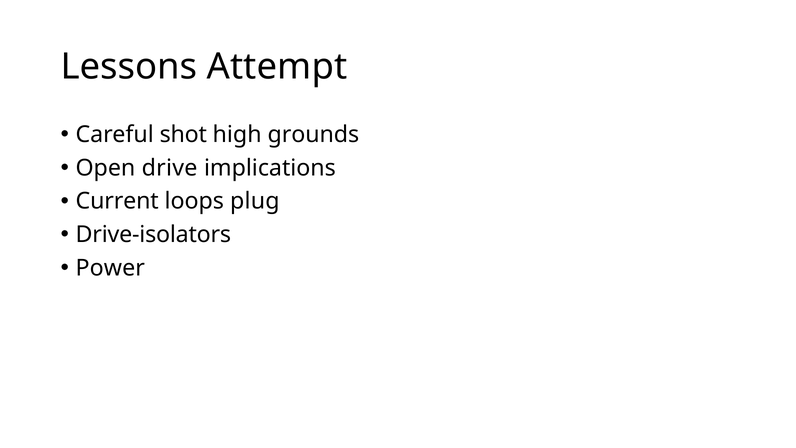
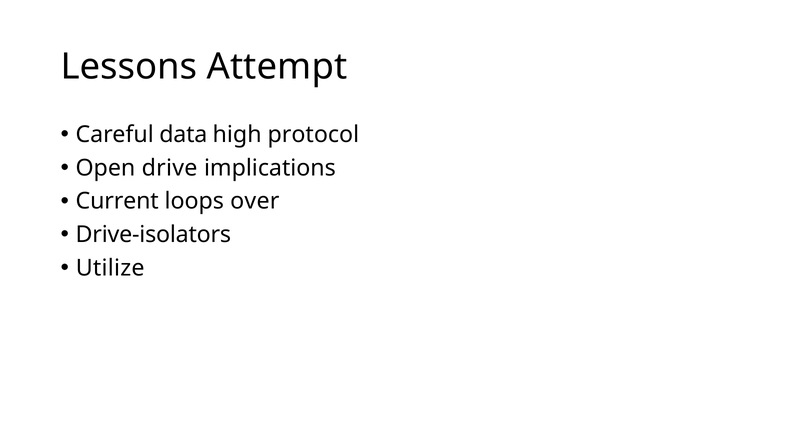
shot: shot -> data (183, 135)
grounds: grounds -> protocol (313, 135)
plug: plug -> over (255, 201)
Power: Power -> Utilize (110, 268)
